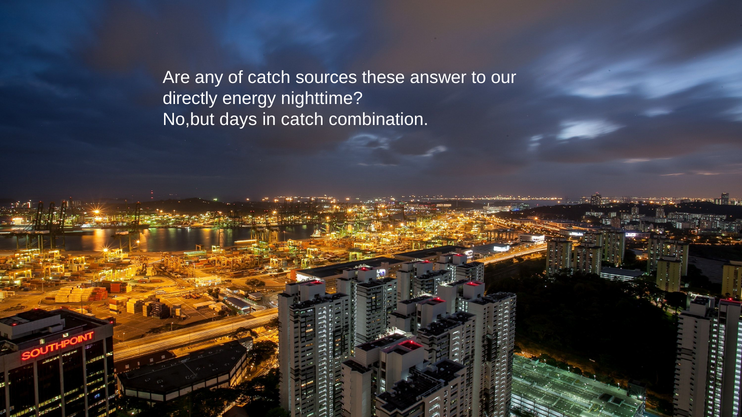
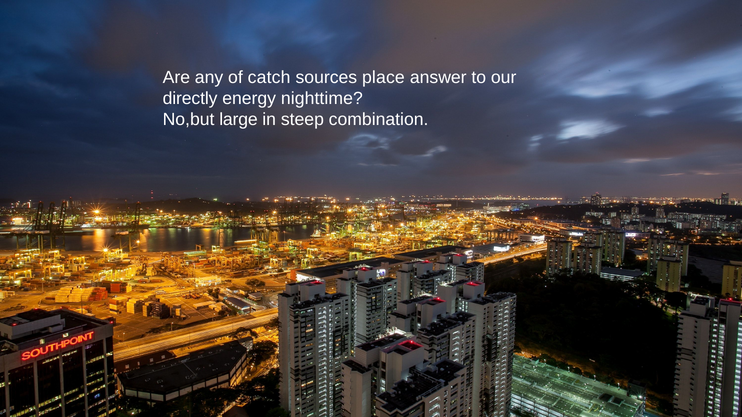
these: these -> place (383, 77)
days: days -> large (238, 120)
in catch: catch -> steep (302, 120)
